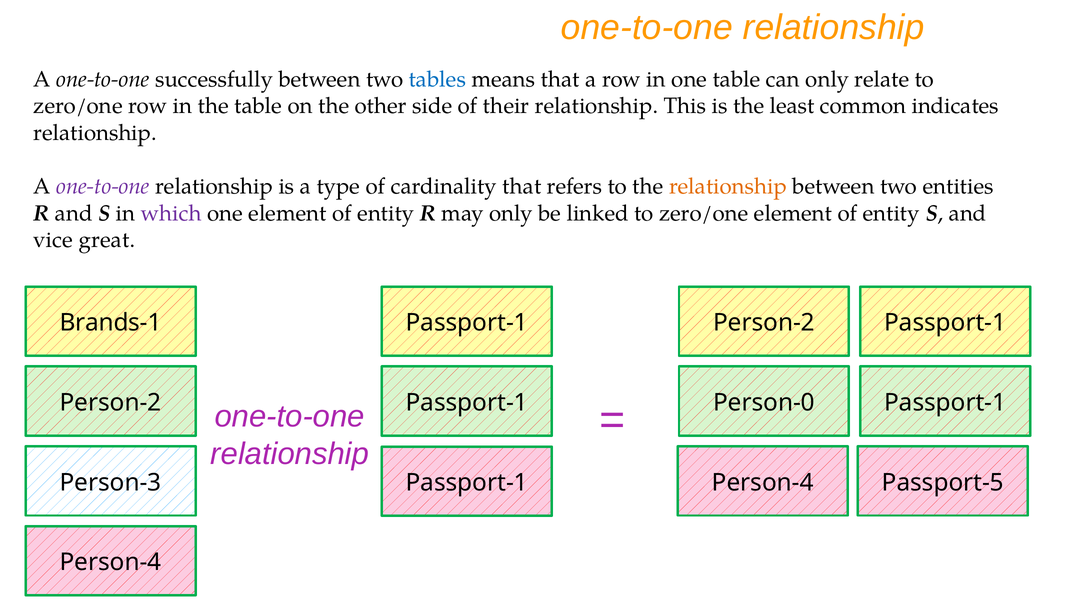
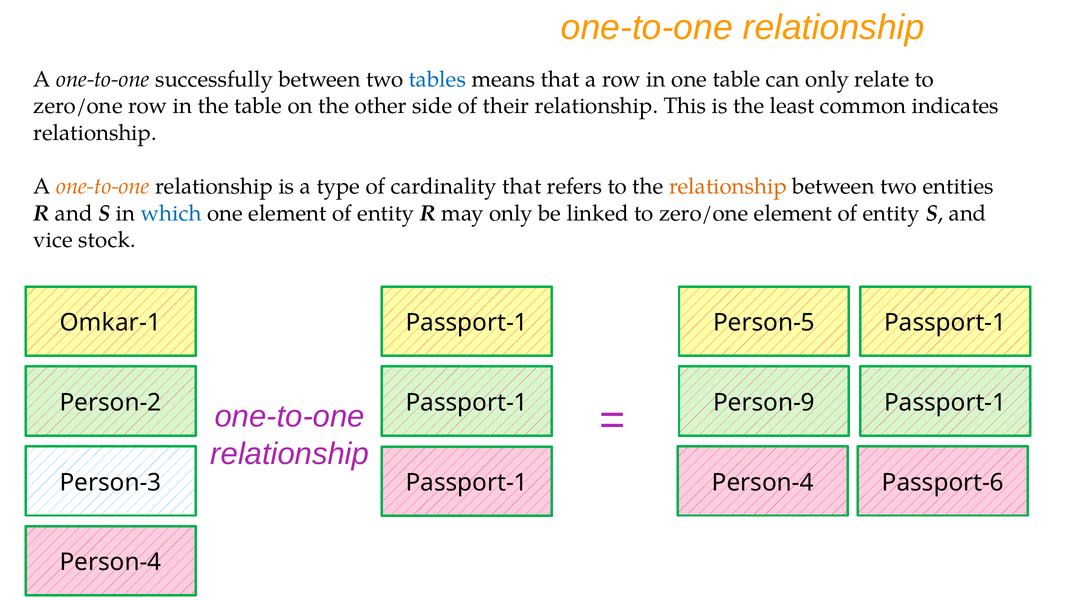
one-to-one colour: purple -> orange (103, 186)
which colour: purple -> blue (171, 213)
great: great -> stock (107, 240)
Brands-1: Brands-1 -> Omkar-1 (110, 323)
Person-2: Person-2 -> Person-5 (764, 323)
Person-0: Person-0 -> Person-9 (764, 403)
Passport-5: Passport-5 -> Passport-6 (943, 482)
